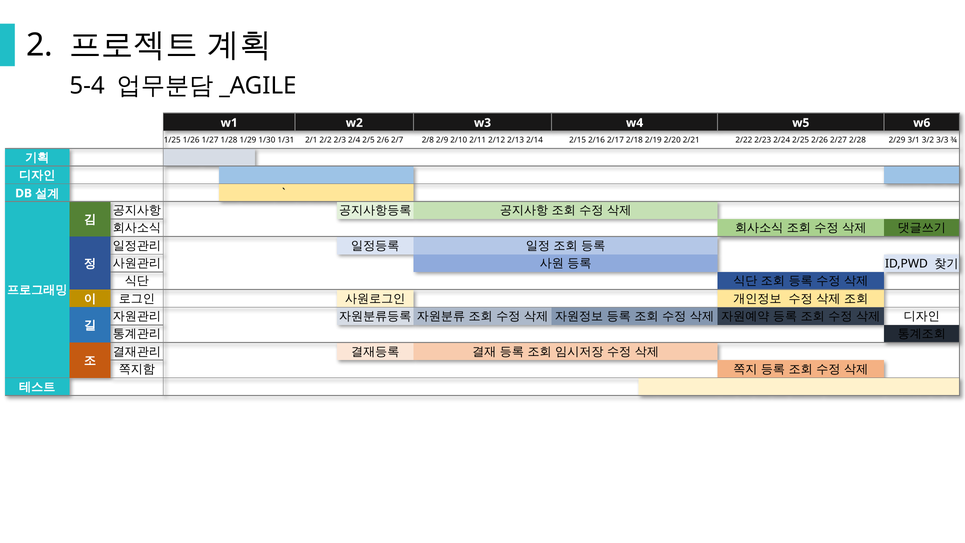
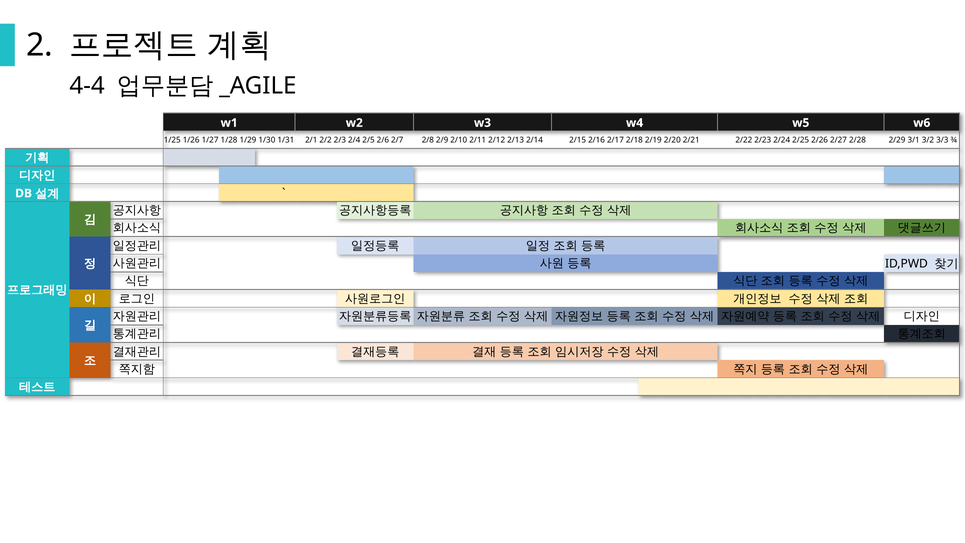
5-4: 5-4 -> 4-4 (87, 86)
